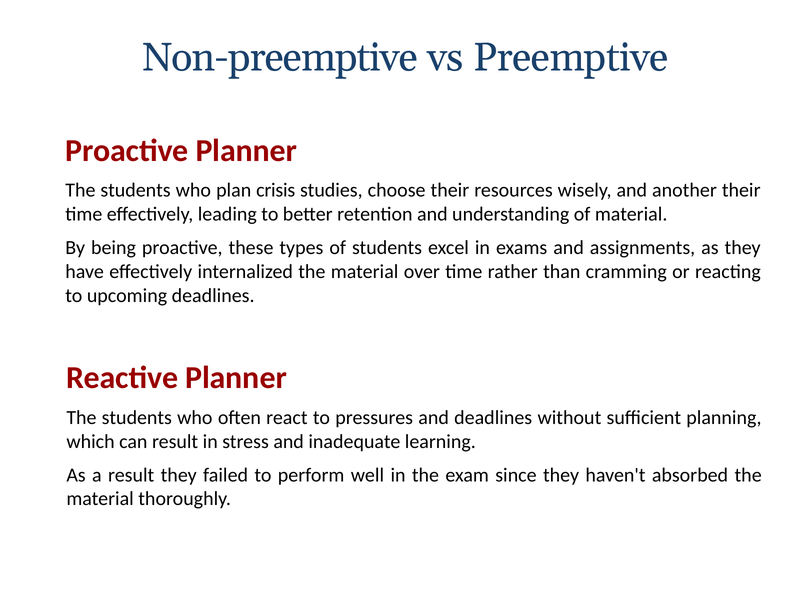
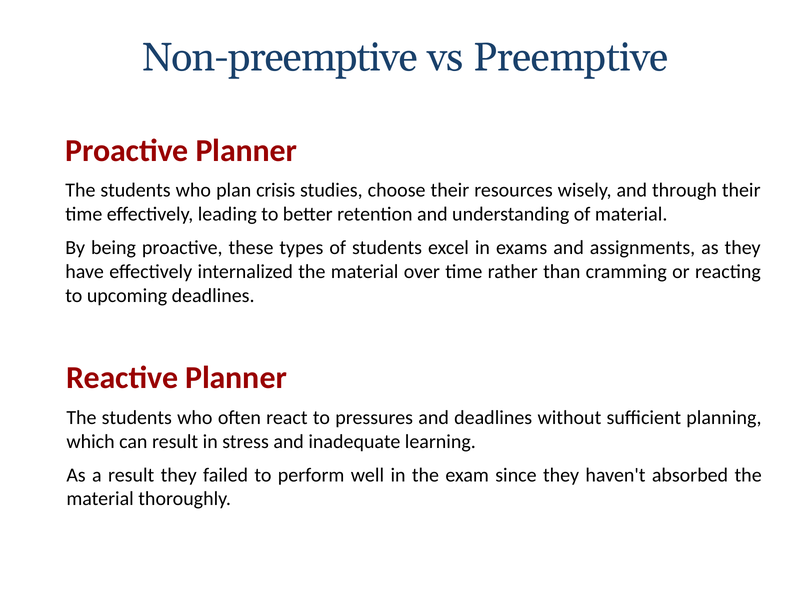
another: another -> through (684, 190)
